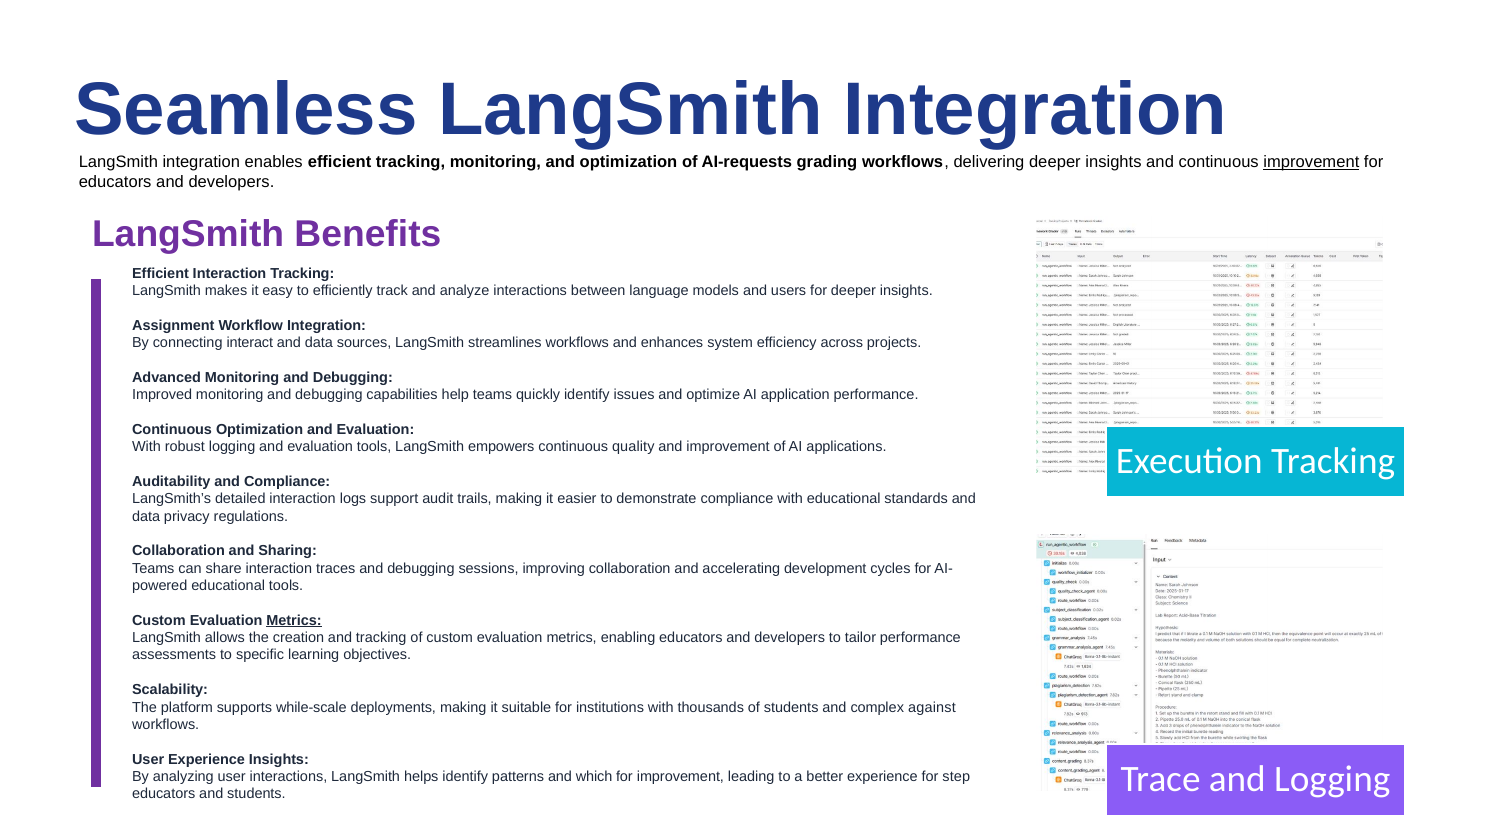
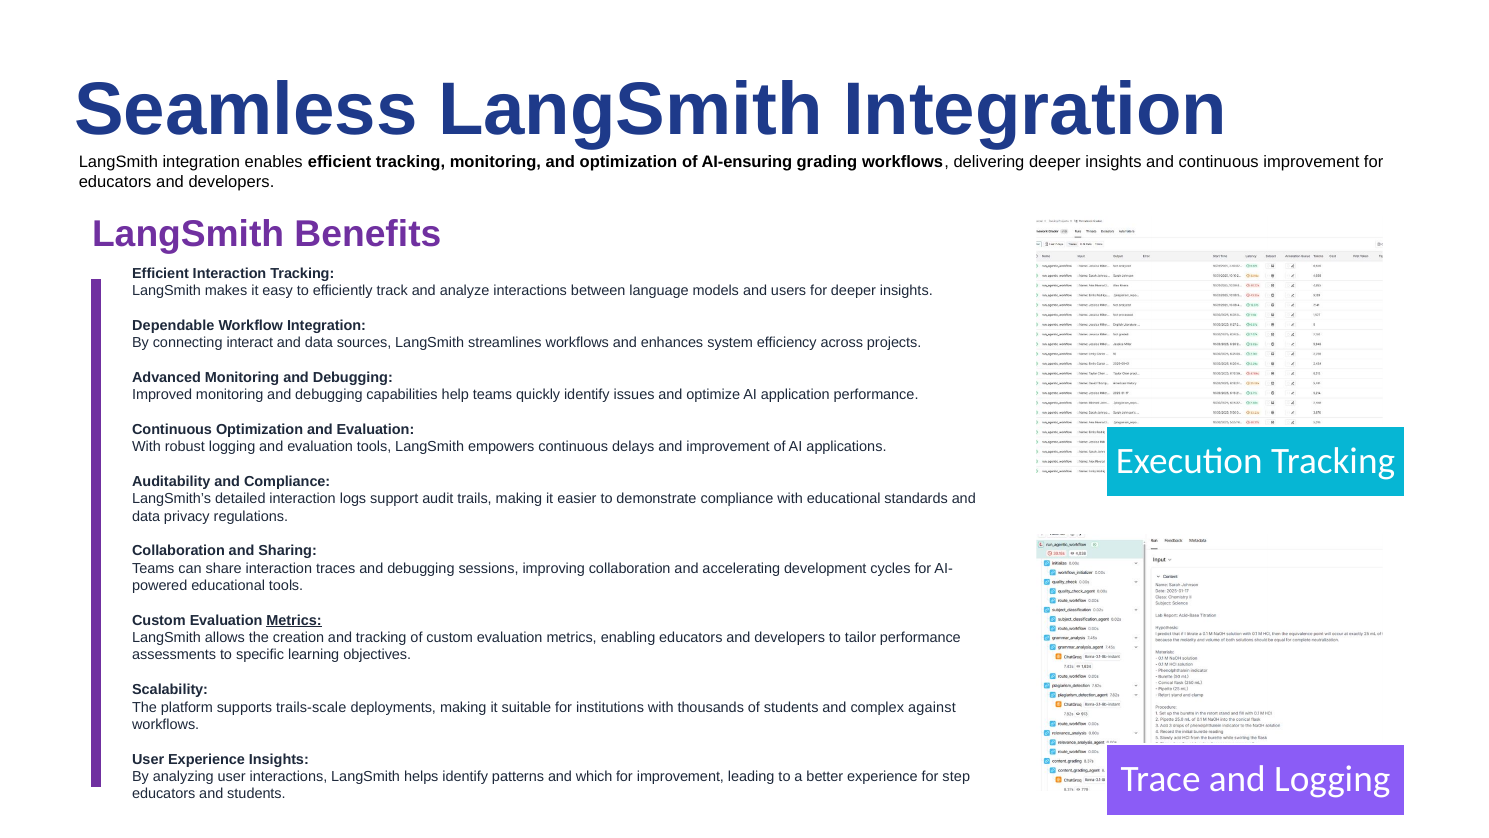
AI-requests: AI-requests -> AI-ensuring (747, 162)
improvement underline: present -> none (1311, 162)
Assignment: Assignment -> Dependable (173, 325)
quality: quality -> delays (633, 447)
while-scale: while-scale -> trails-scale (311, 707)
